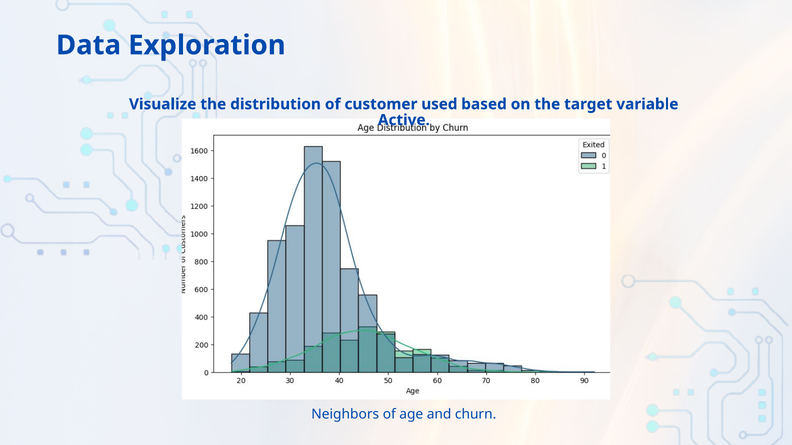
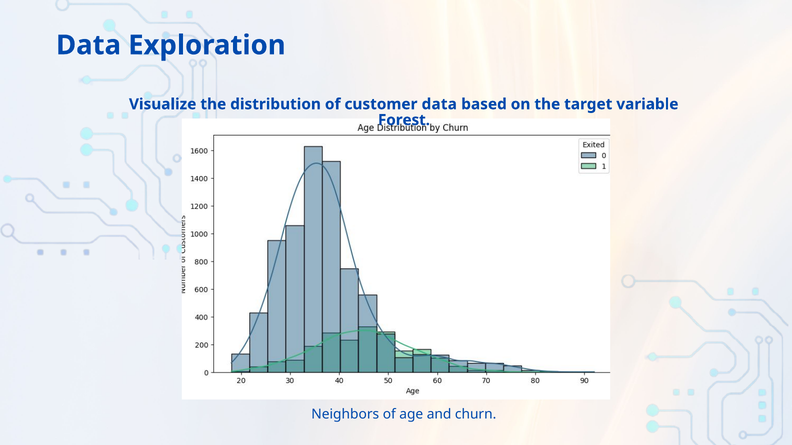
customer used: used -> data (439, 104)
Active: Active -> Forest (404, 120)
